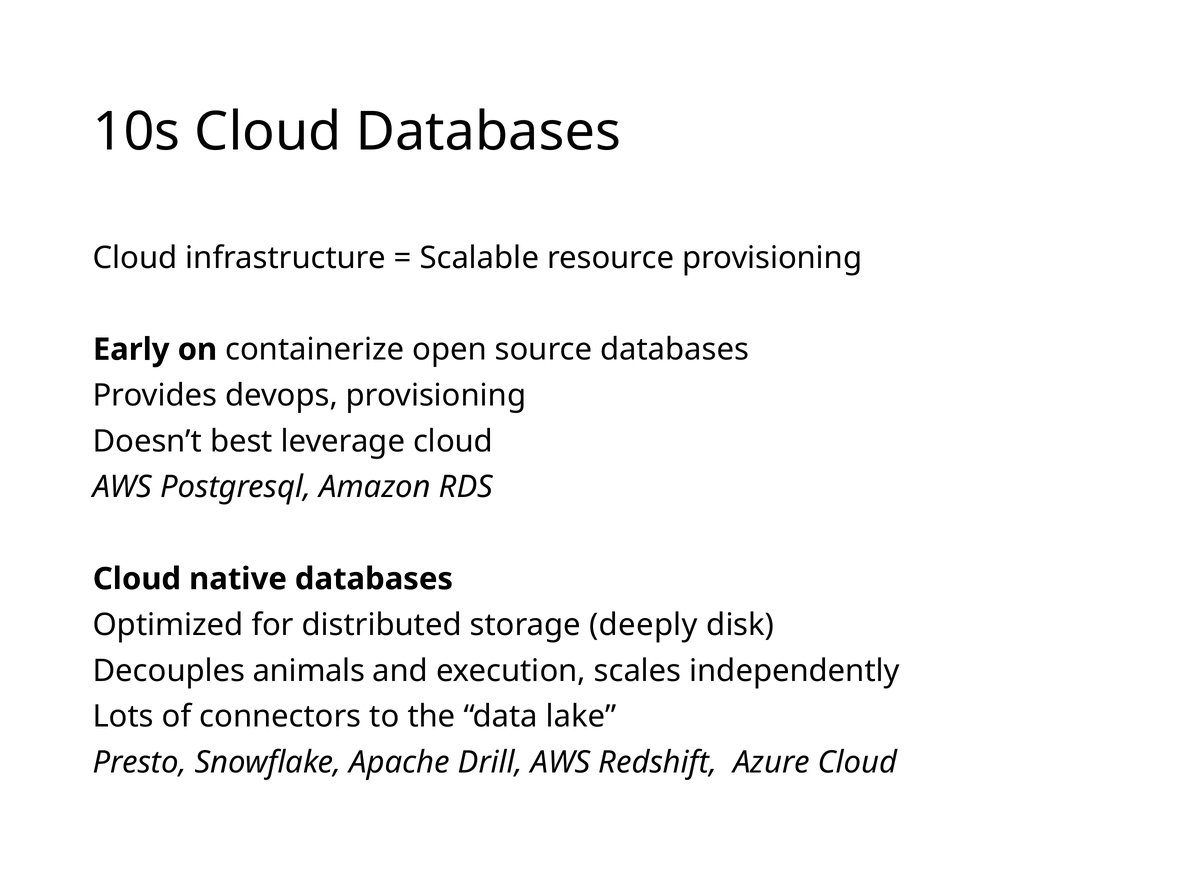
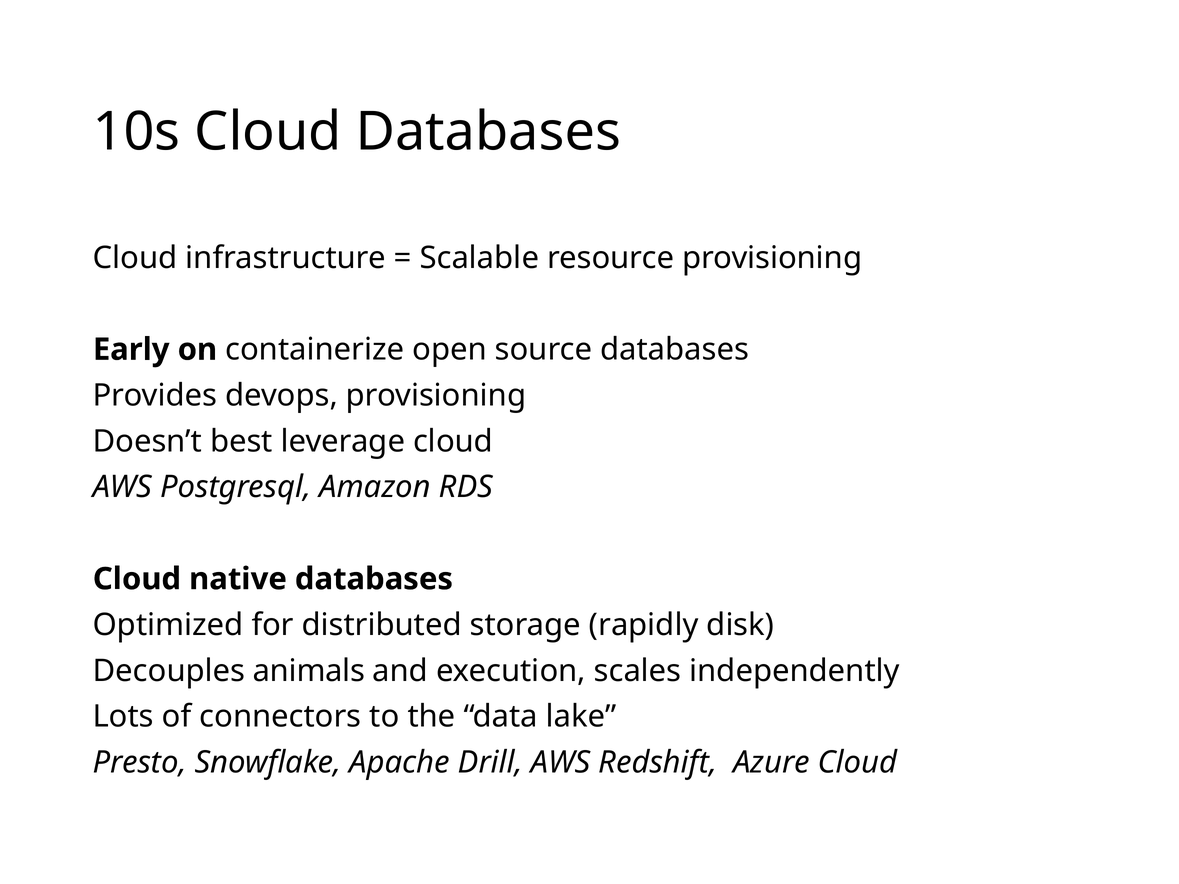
deeply: deeply -> rapidly (644, 625)
